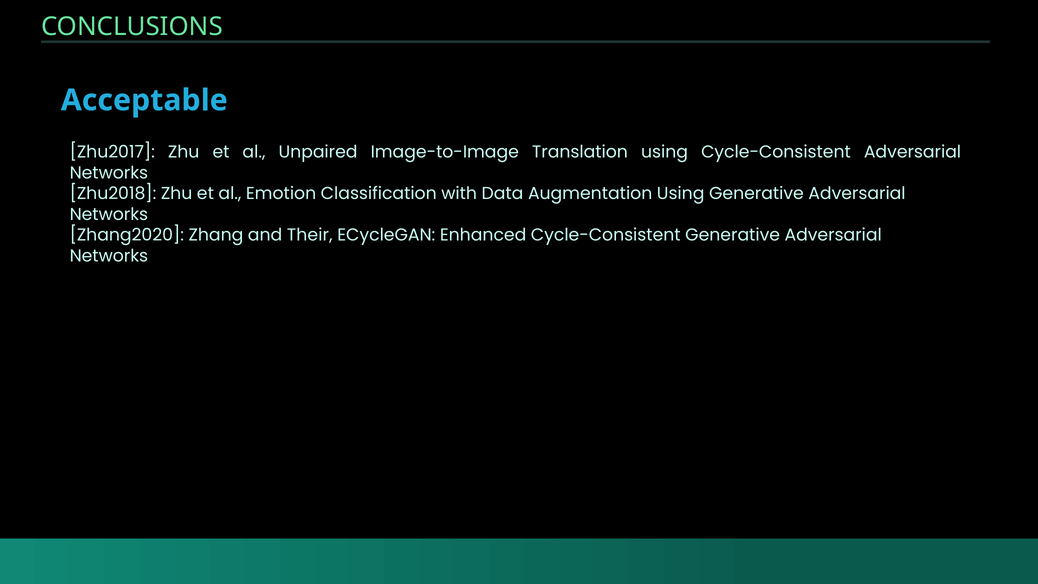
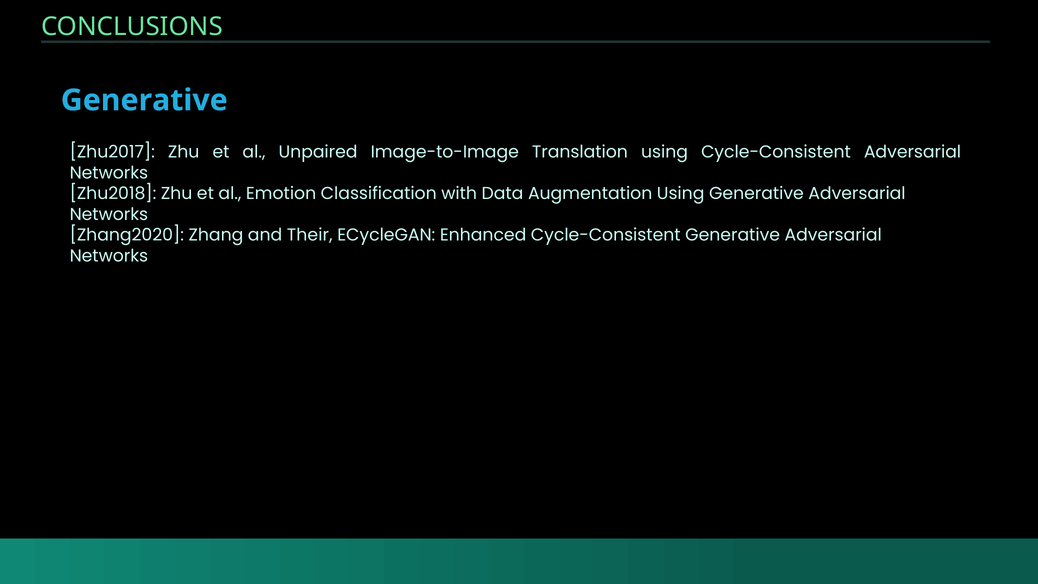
Acceptable: Acceptable -> Generative (144, 100)
